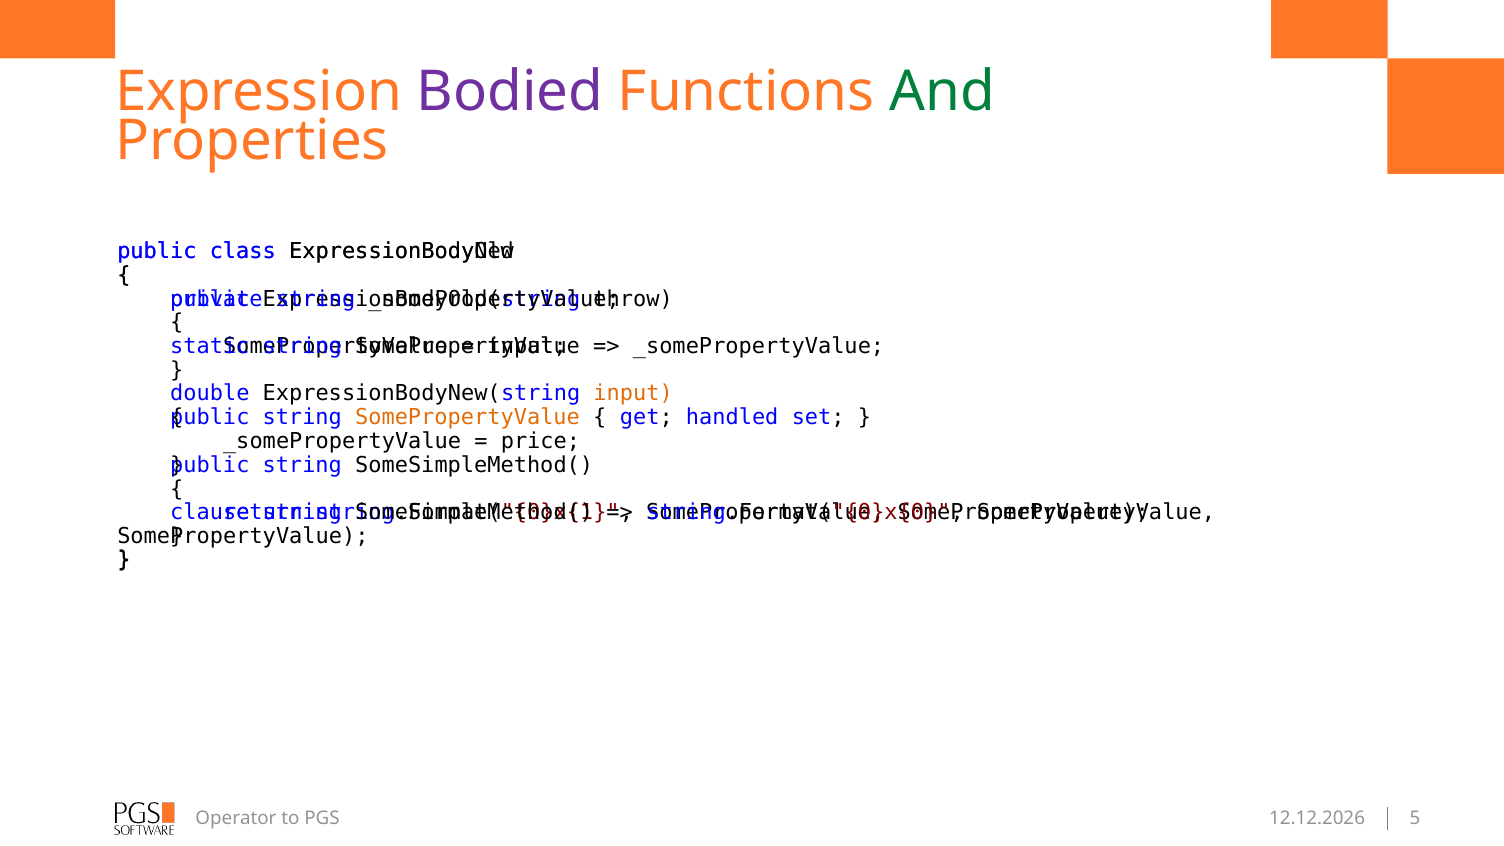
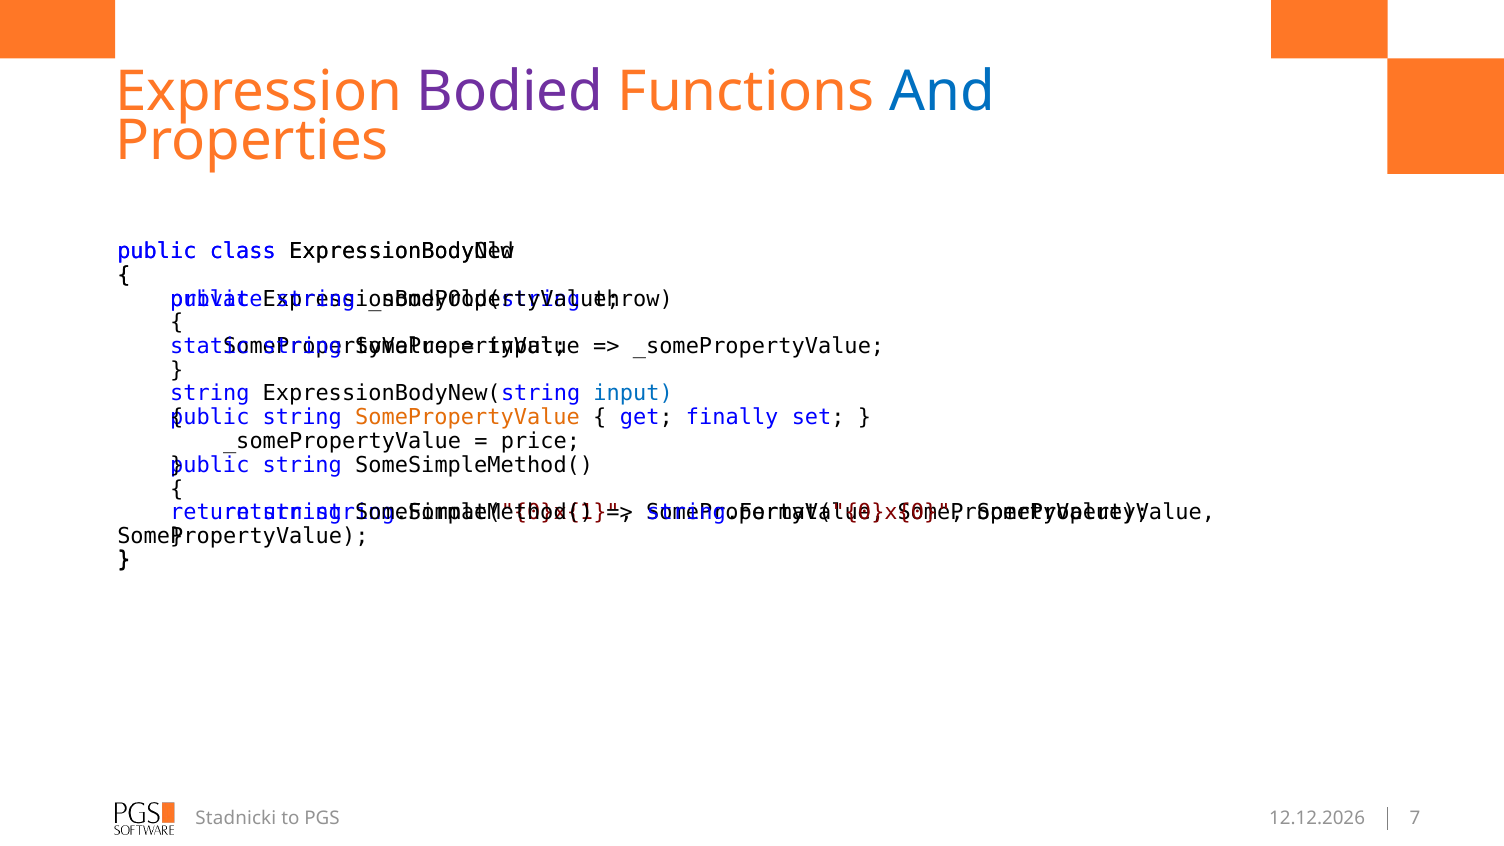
And colour: green -> blue (942, 92)
double: double -> string (210, 394)
input colour: orange -> blue (633, 394)
handled: handled -> finally (732, 418)
clause: clause -> return (210, 512)
Operator: Operator -> Stadnicki (236, 818)
5: 5 -> 7 (1415, 818)
